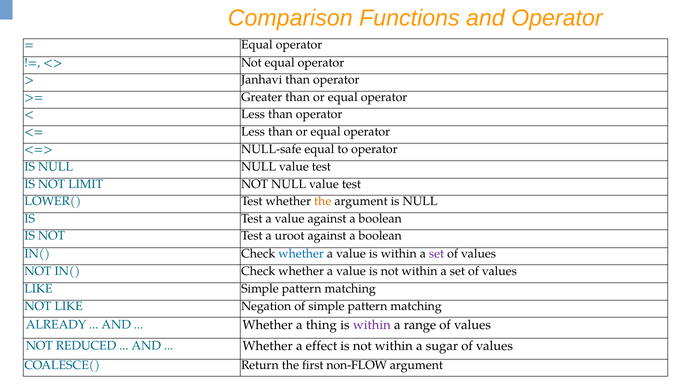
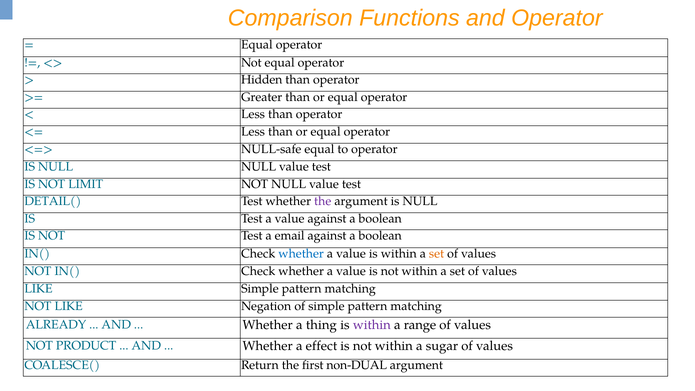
Janhavi: Janhavi -> Hidden (262, 80)
LOWER(: LOWER( -> DETAIL( (53, 201)
the colour: orange -> purple (323, 201)
uroot: uroot -> email (290, 236)
set colour: purple -> orange (437, 254)
REDUCED: REDUCED -> PRODUCT (86, 345)
non-FLOW: non-FLOW -> non-DUAL (357, 365)
